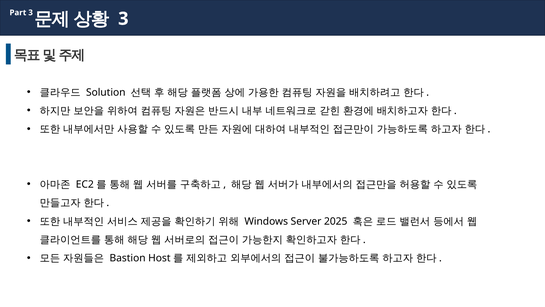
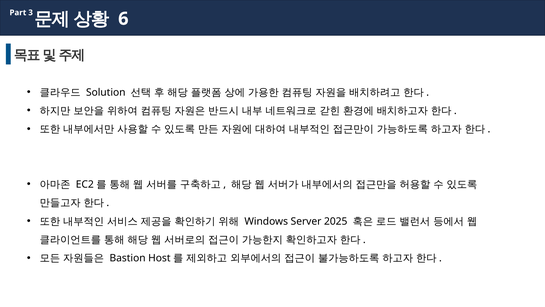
3: 3 -> 6 (123, 19)
